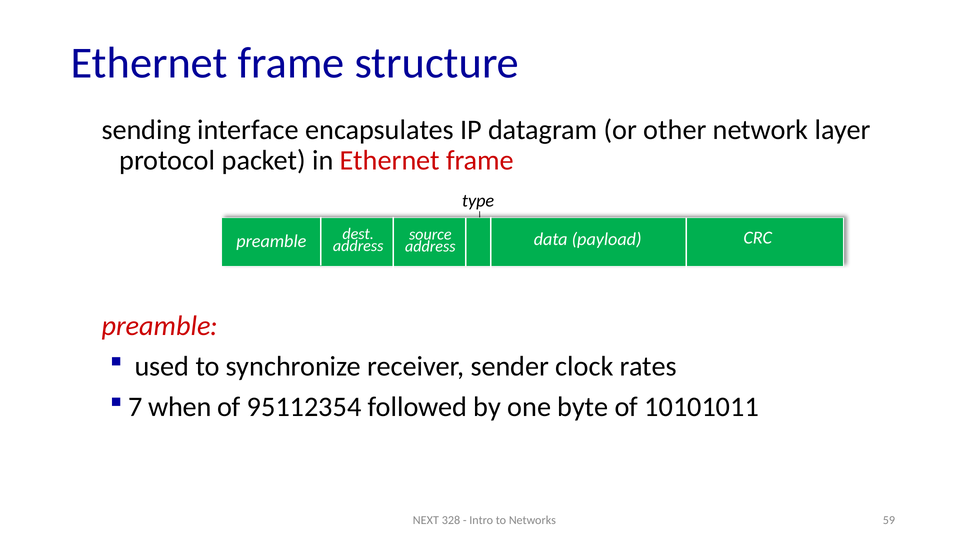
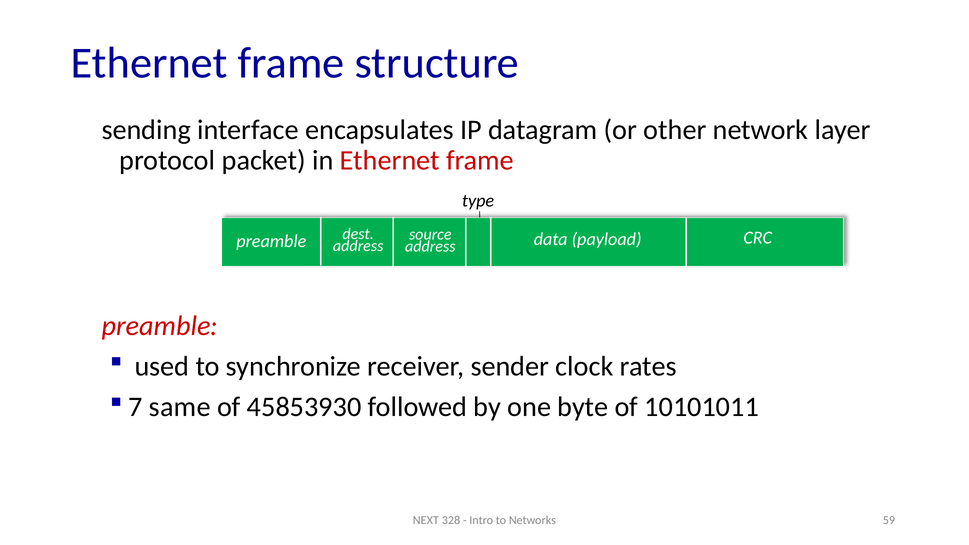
when: when -> same (180, 407)
95112354: 95112354 -> 45853930 (304, 407)
